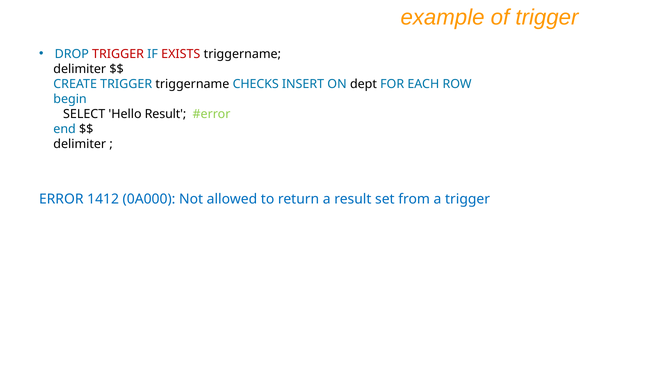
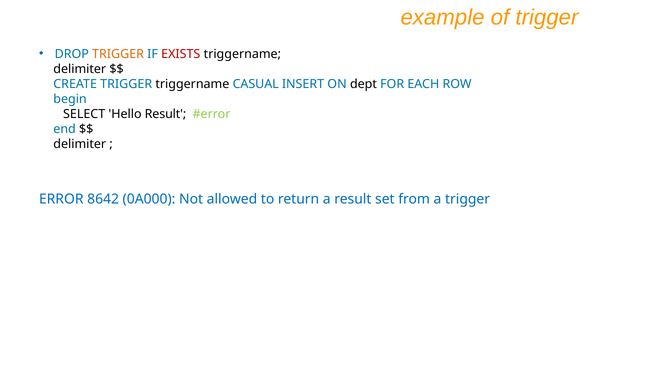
TRIGGER colour: red -> orange (118, 54)
CHECKS: CHECKS -> CASUAL (256, 84)
1412: 1412 -> 8642 (103, 199)
